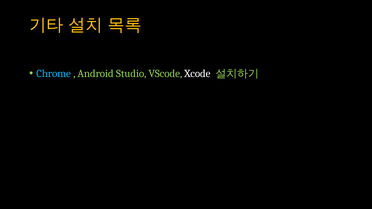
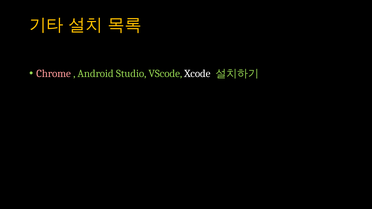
Chrome colour: light blue -> pink (54, 74)
